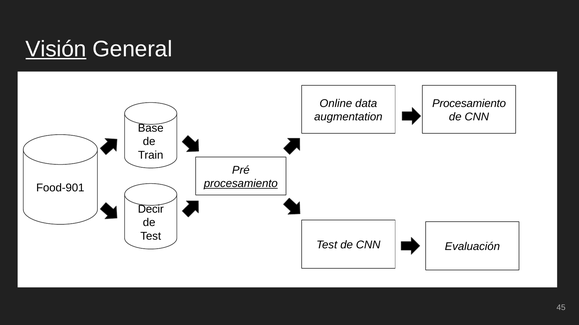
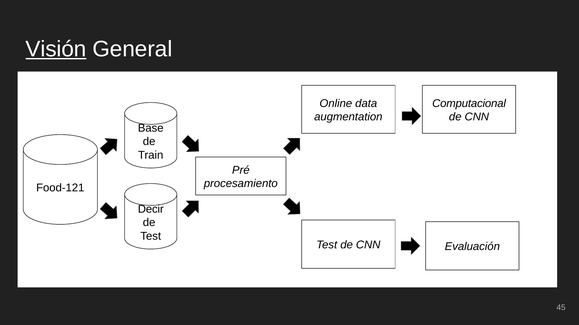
Procesamiento: Procesamiento -> Computacional (469, 104)
procesamiento underline: present -> none (241, 184)
Food-901: Food-901 -> Food-121 (60, 188)
